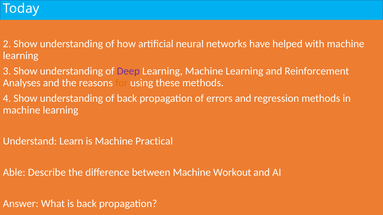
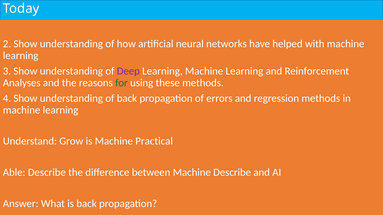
for colour: orange -> green (121, 83)
Learn: Learn -> Grow (71, 141)
Machine Workout: Workout -> Describe (232, 173)
